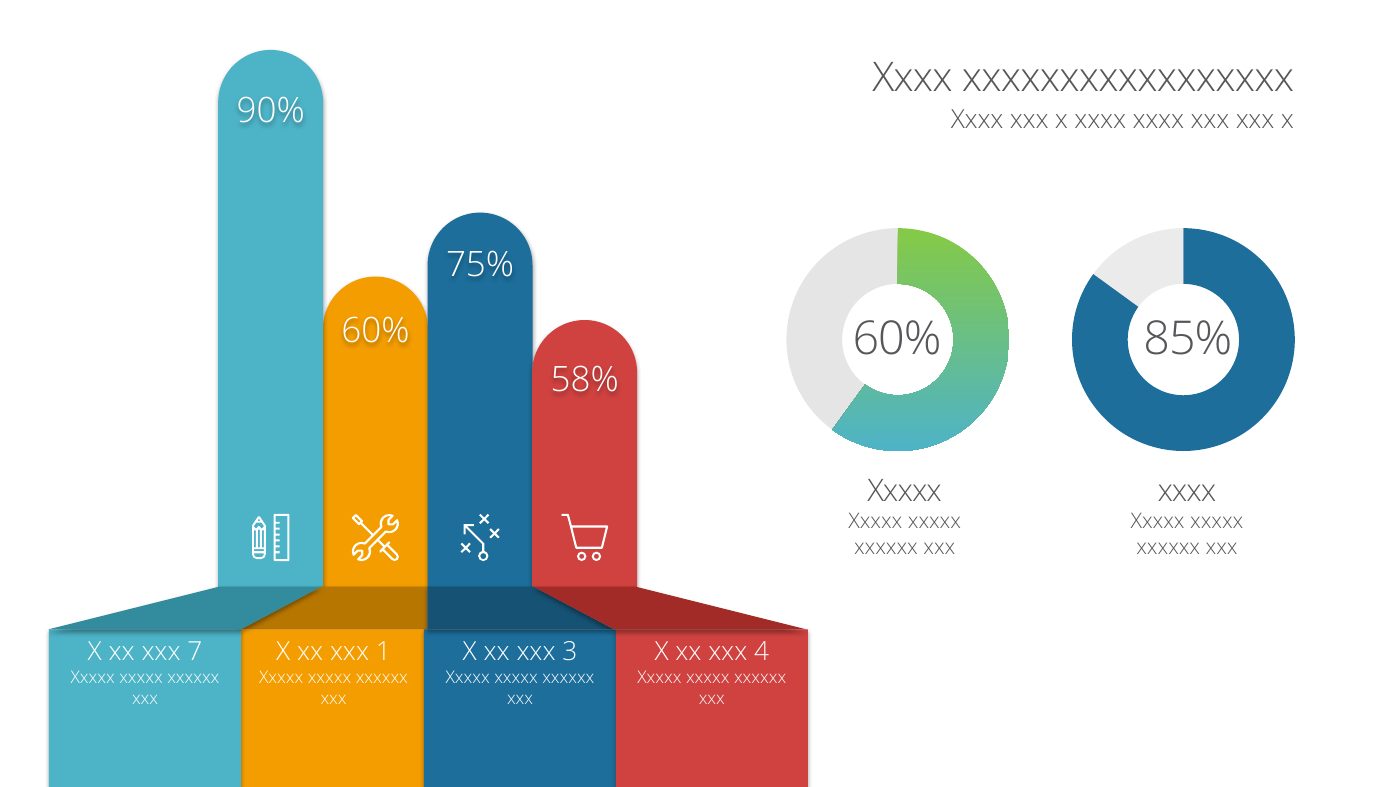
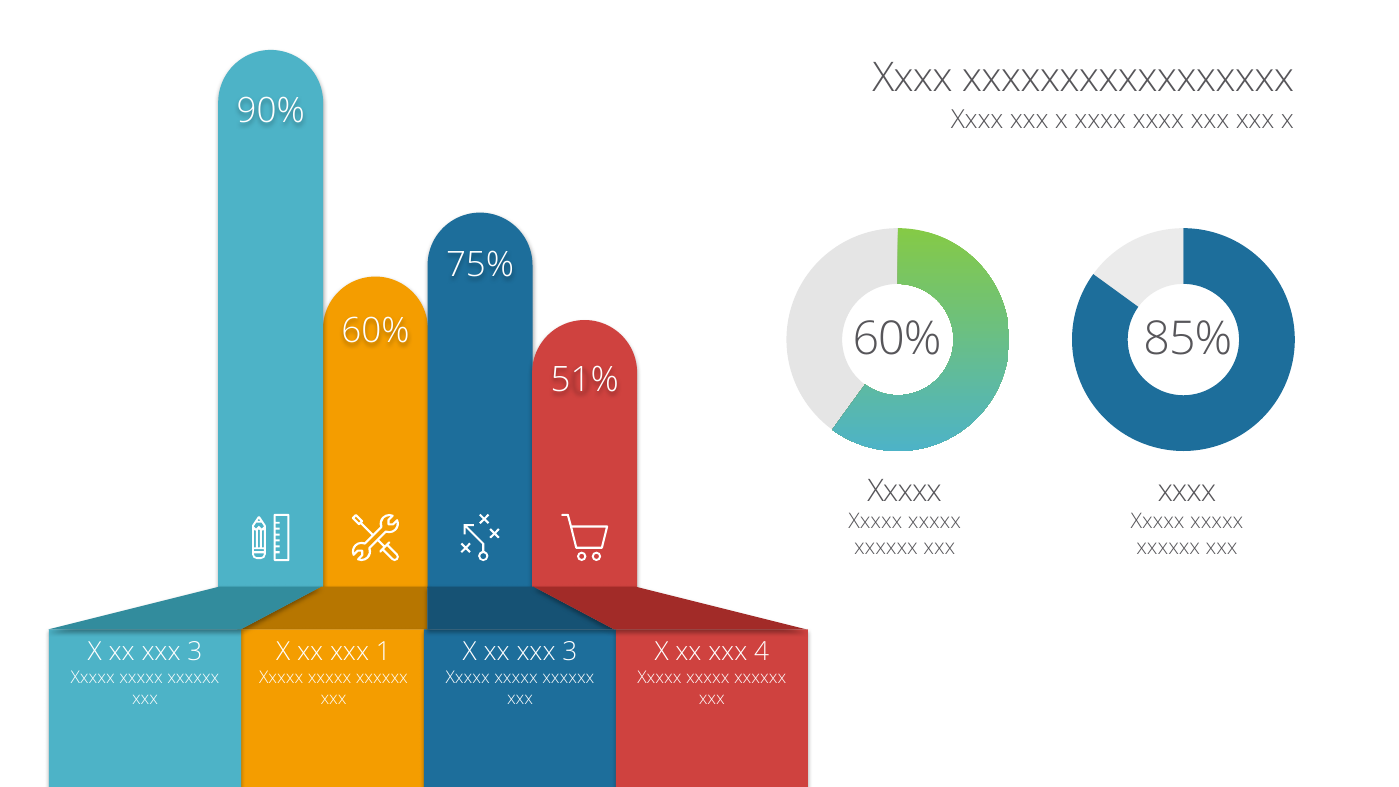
58%: 58% -> 51% (585, 380)
7: 7 -> 3 (195, 652)
